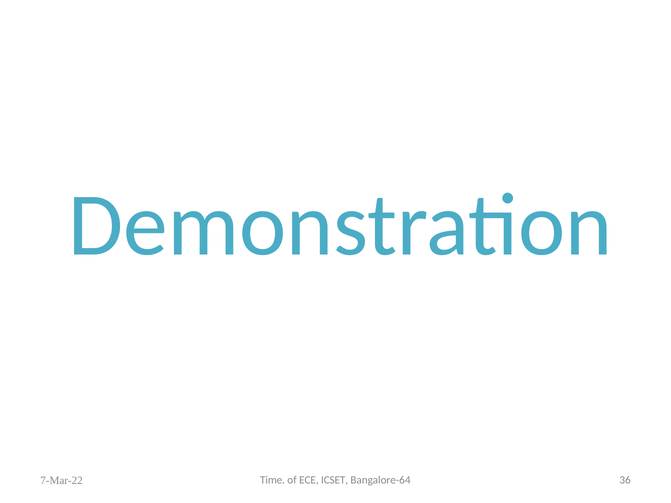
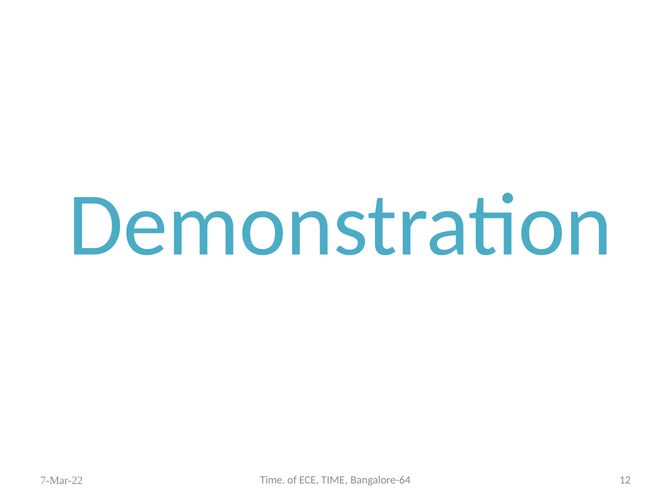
ECE ICSET: ICSET -> TIME (334, 480)
36: 36 -> 12 (625, 480)
